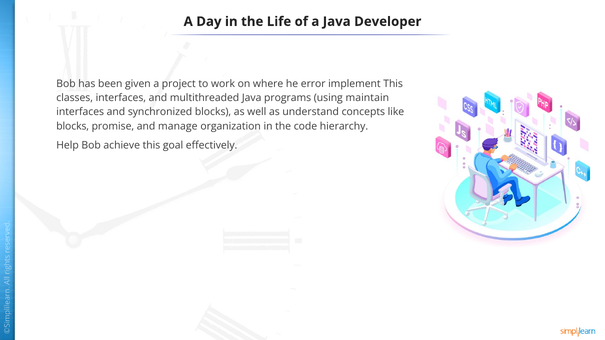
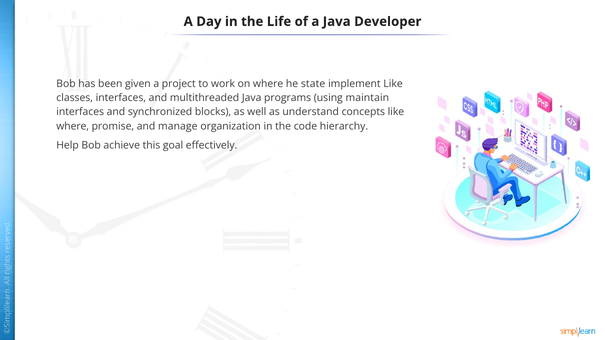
error: error -> state (313, 84)
implement This: This -> Like (393, 84)
blocks: blocks -> where (73, 126)
